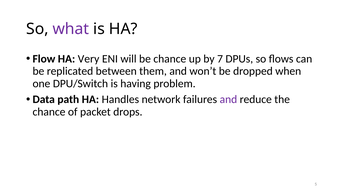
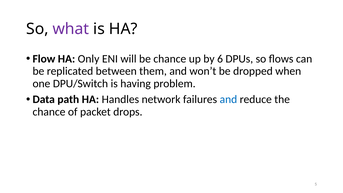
Very: Very -> Only (89, 59)
7: 7 -> 6 (220, 59)
and colour: purple -> blue (228, 99)
